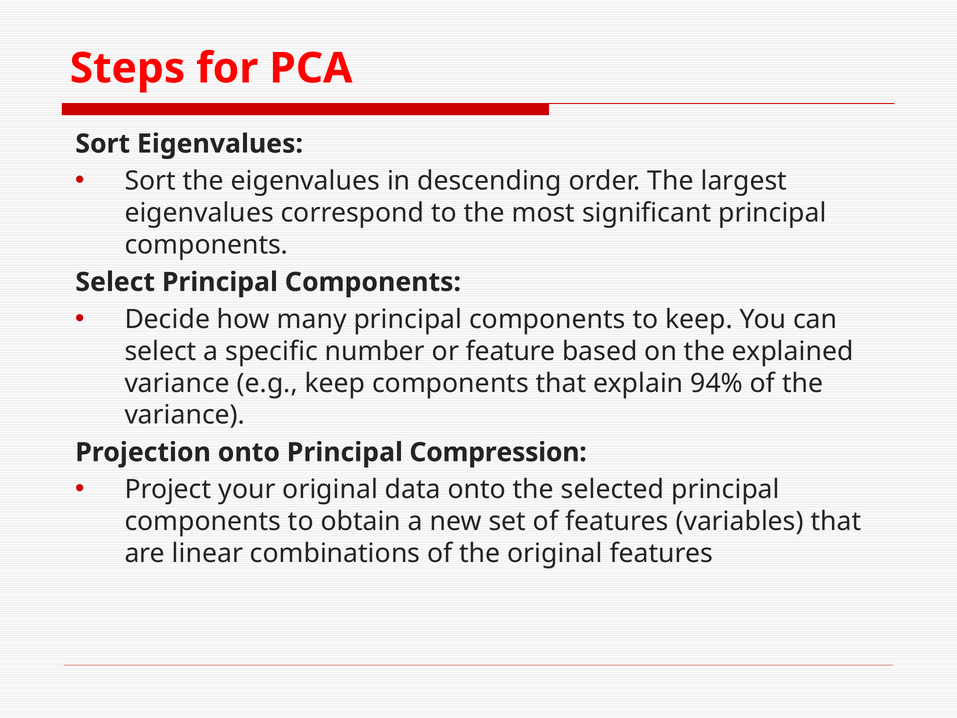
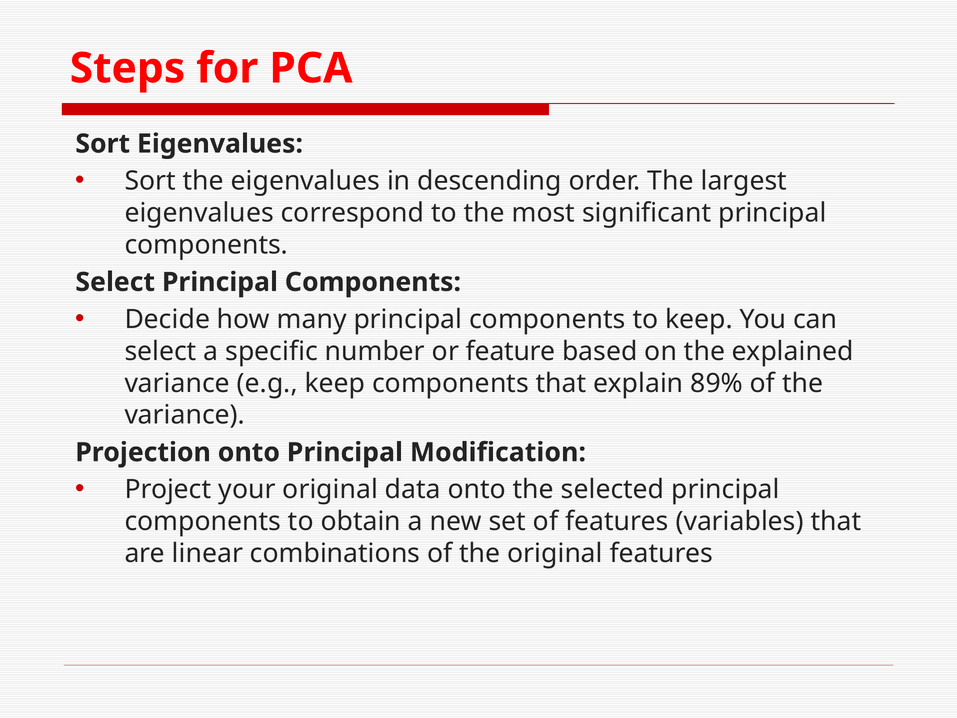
94%: 94% -> 89% (717, 383)
Compression: Compression -> Modification (498, 452)
